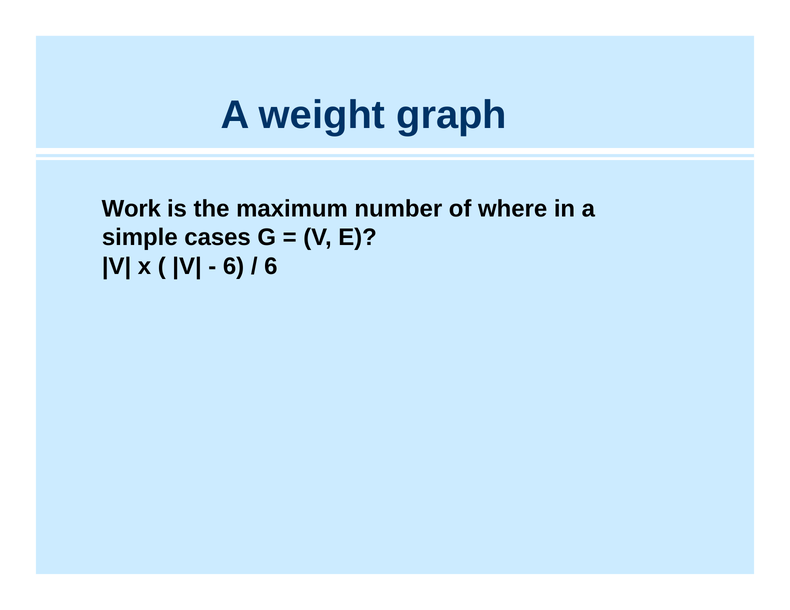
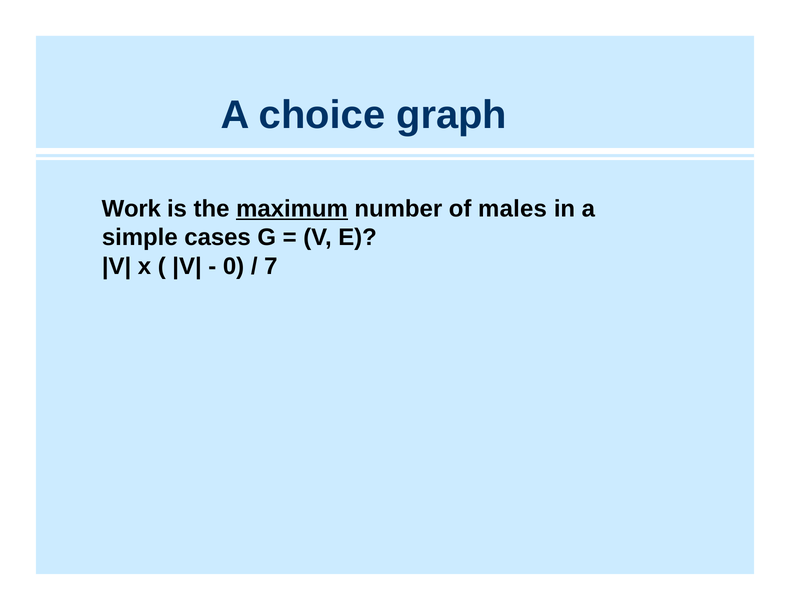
weight: weight -> choice (322, 115)
maximum underline: none -> present (292, 209)
where: where -> males (513, 209)
6: 6 -> 0 (234, 266)
6: 6 -> 7 (271, 266)
